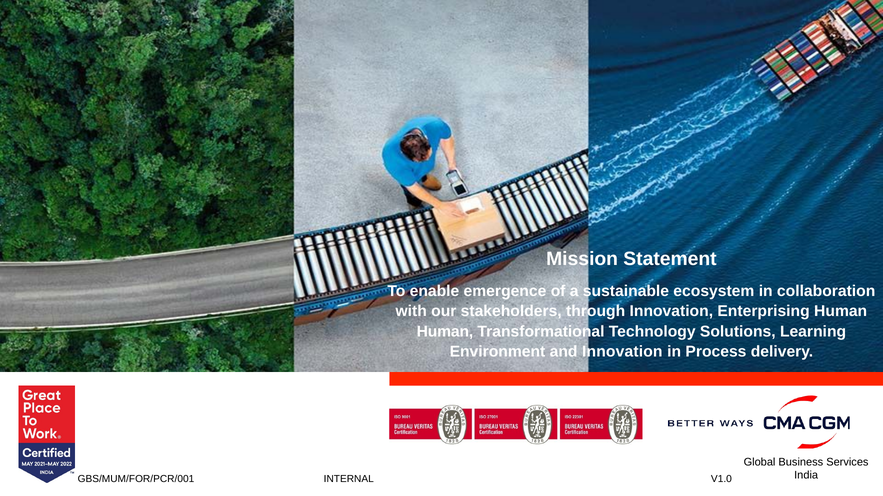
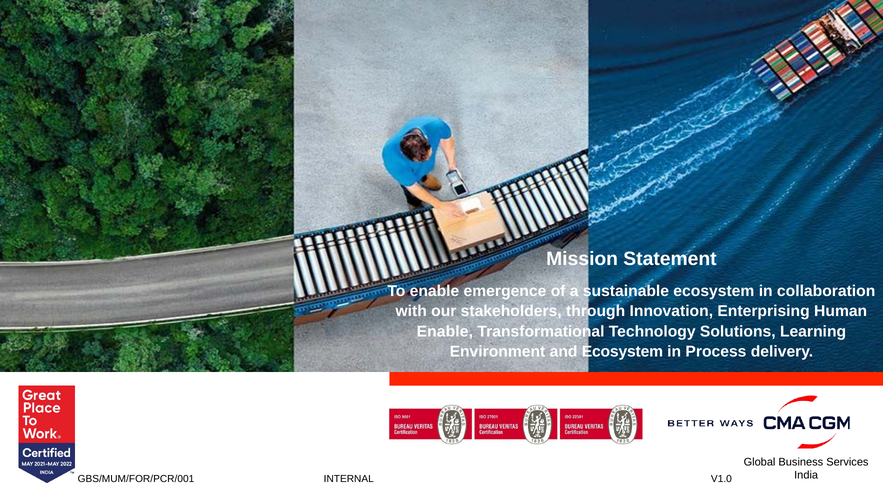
Human: Human -> Enable (445, 332)
and Innovation: Innovation -> Ecosystem (622, 352)
